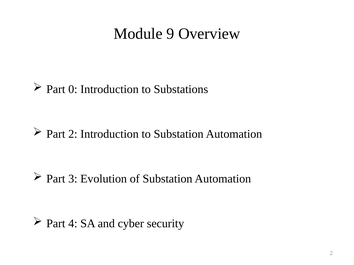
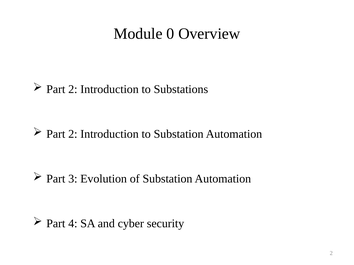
9: 9 -> 0 (170, 34)
0: 0 -> 2 (73, 89)
